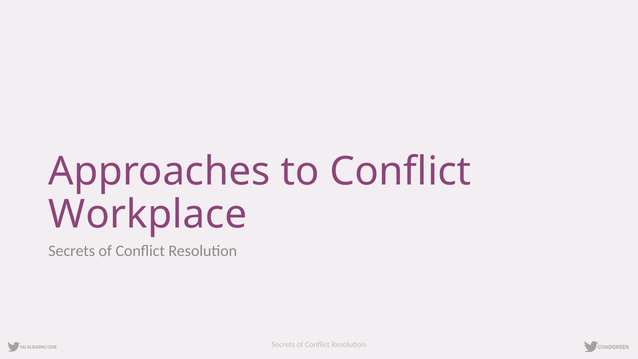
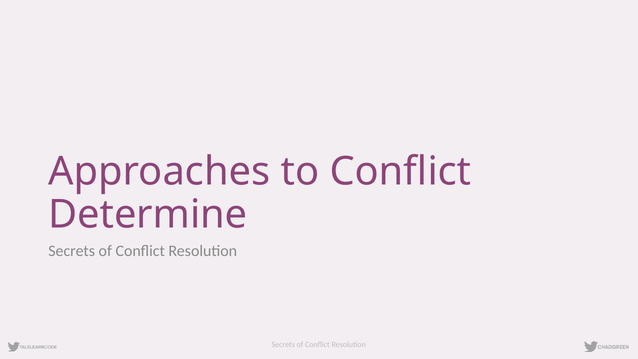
Workplace: Workplace -> Determine (148, 215)
